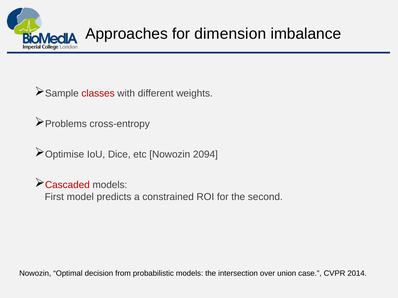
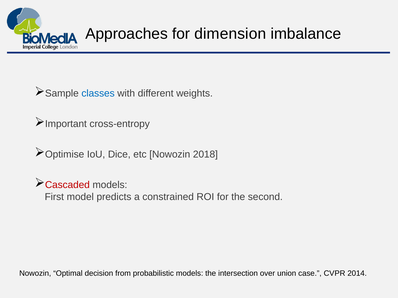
classes colour: red -> blue (98, 94)
Problems: Problems -> Important (66, 124)
2094: 2094 -> 2018 (205, 155)
